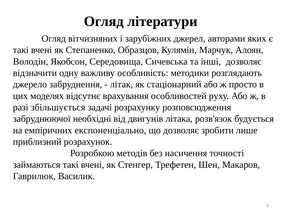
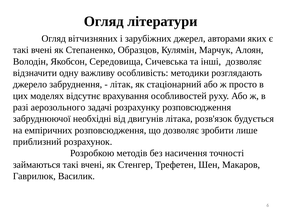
збільшується: збільшується -> аерозольного (58, 107)
емпіричних експоненціально: експоненціально -> розповсюдження (110, 130)
